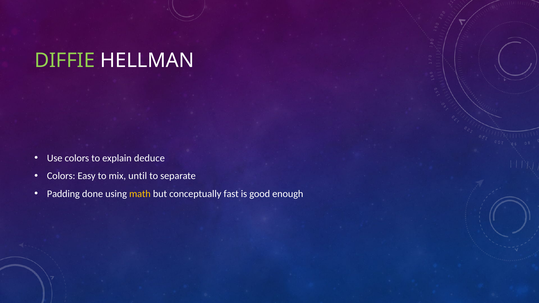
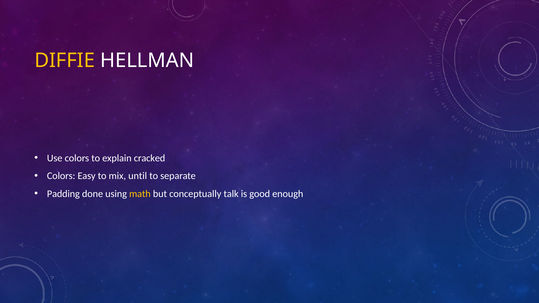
DIFFIE colour: light green -> yellow (65, 61)
deduce: deduce -> cracked (150, 158)
fast: fast -> talk (231, 194)
